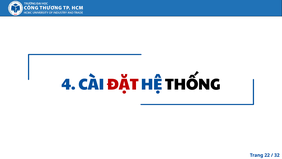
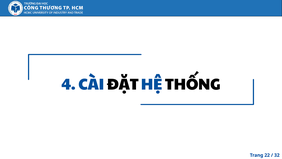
ĐẶT colour: red -> black (123, 84)
